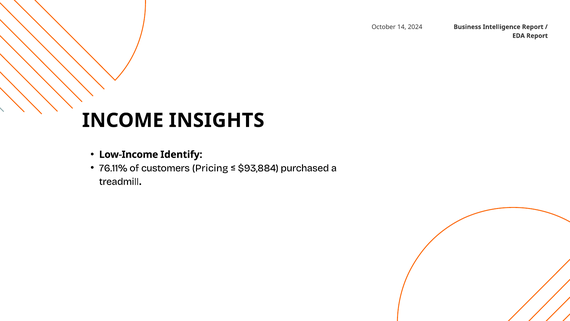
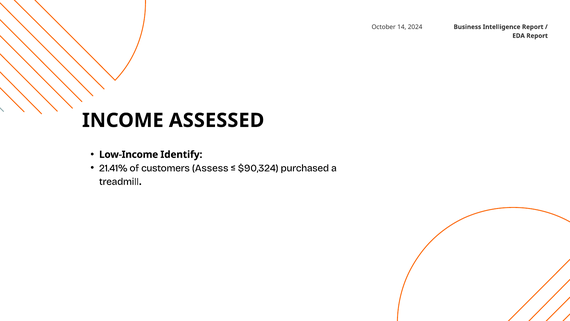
INSIGHTS: INSIGHTS -> ASSESSED (217, 120)
76.11%: 76.11% -> 21.41% (113, 168)
Pricing: Pricing -> Assess (210, 168)
$93,884: $93,884 -> $90,324 (258, 168)
